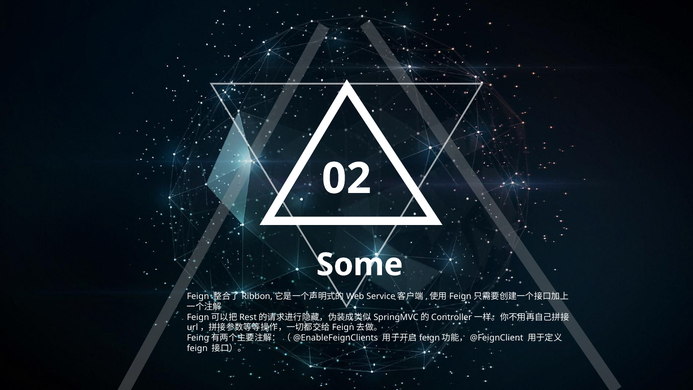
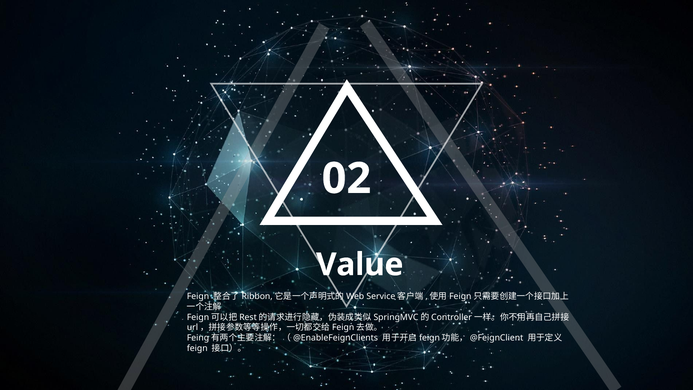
Some: Some -> Value (360, 265)
